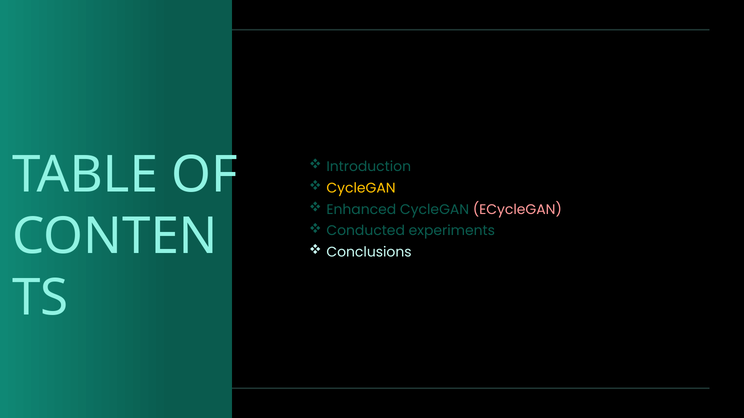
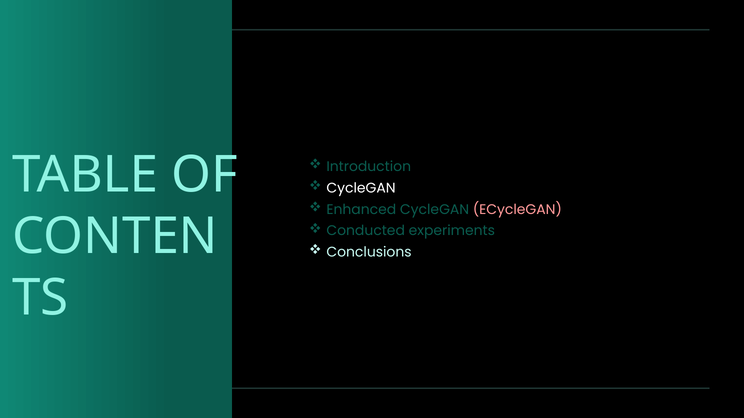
CycleGAN colour: yellow -> white (361, 188)
